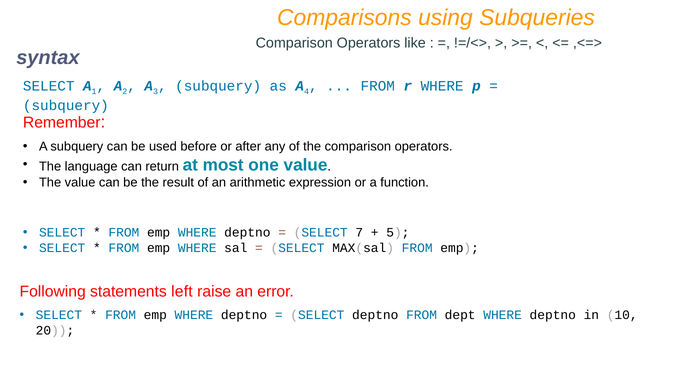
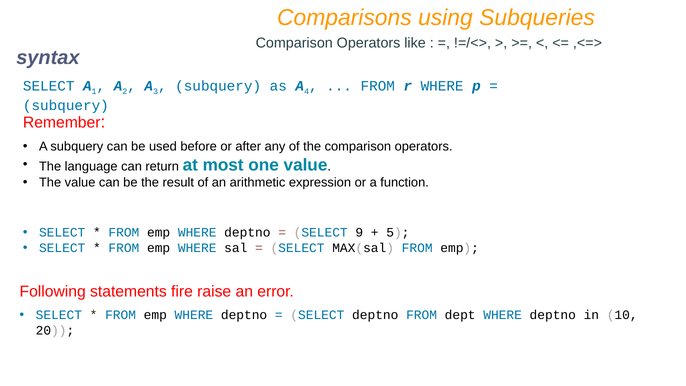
7: 7 -> 9 (359, 233)
left: left -> fire (182, 291)
